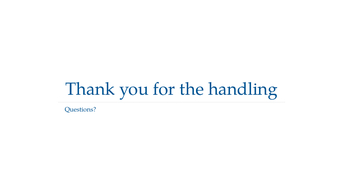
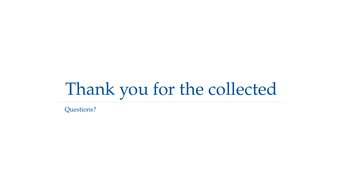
handling: handling -> collected (243, 89)
